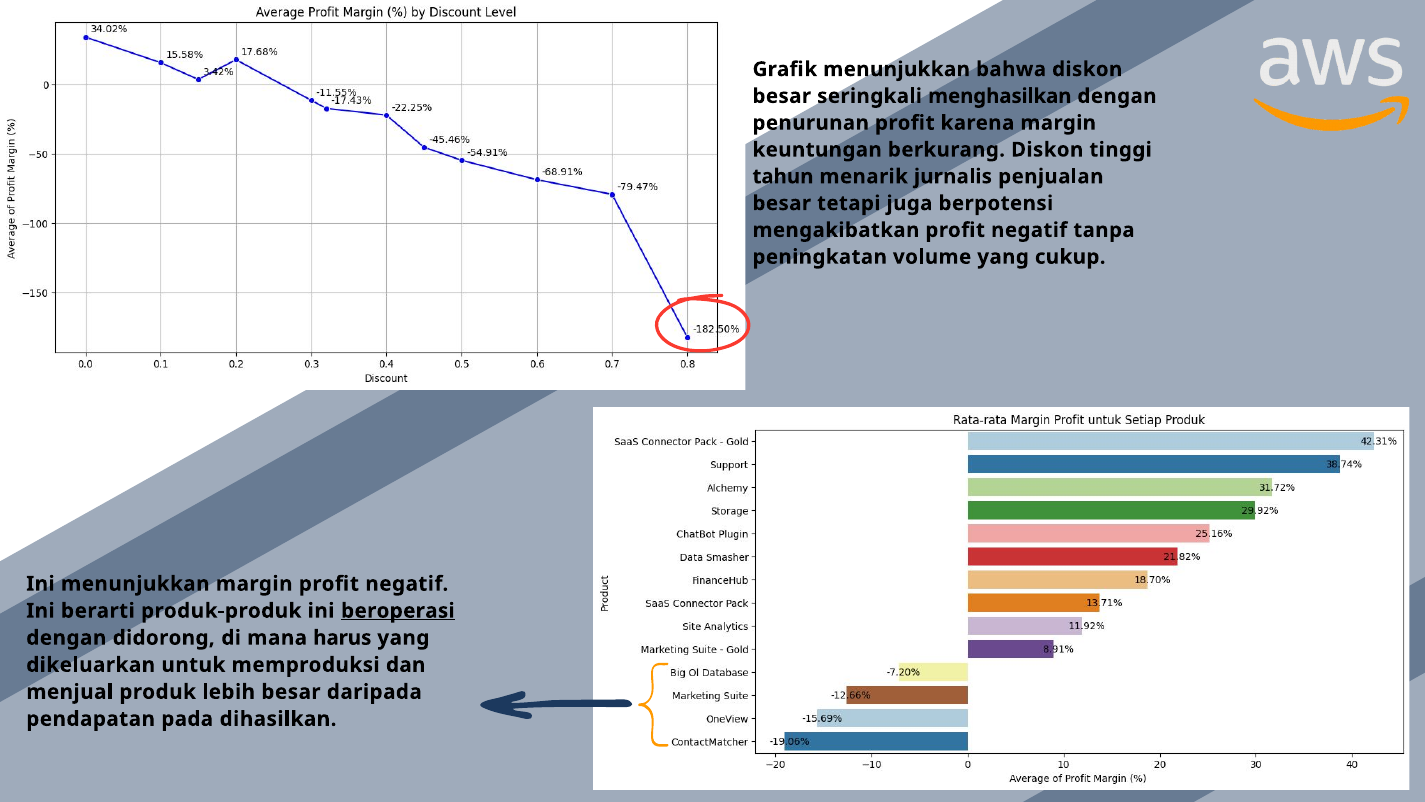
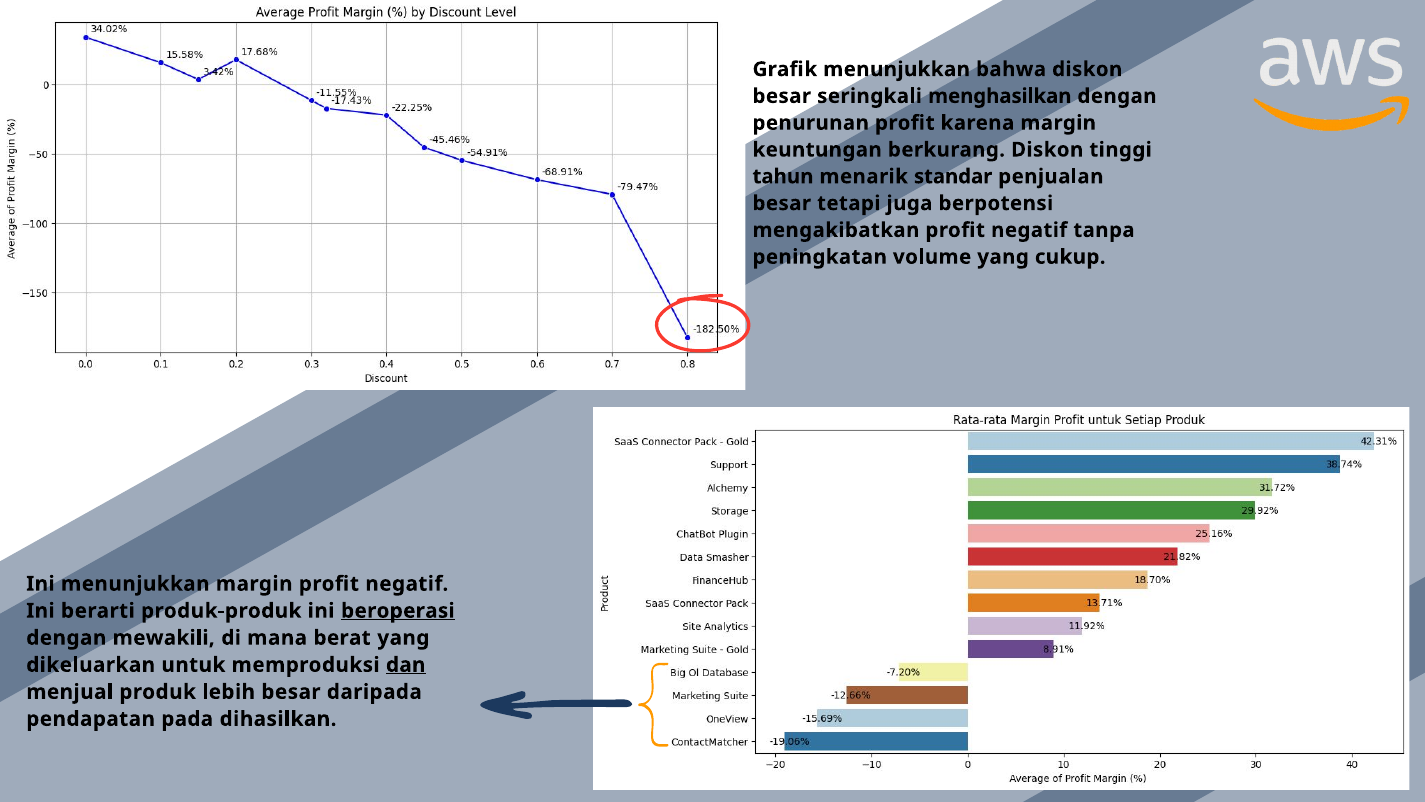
jurnalis: jurnalis -> standar (953, 176)
didorong: didorong -> mewakili (164, 638)
harus: harus -> berat (342, 638)
dan underline: none -> present (406, 665)
